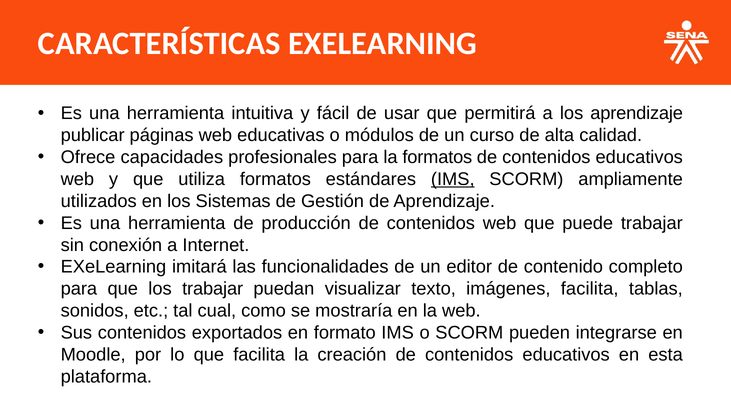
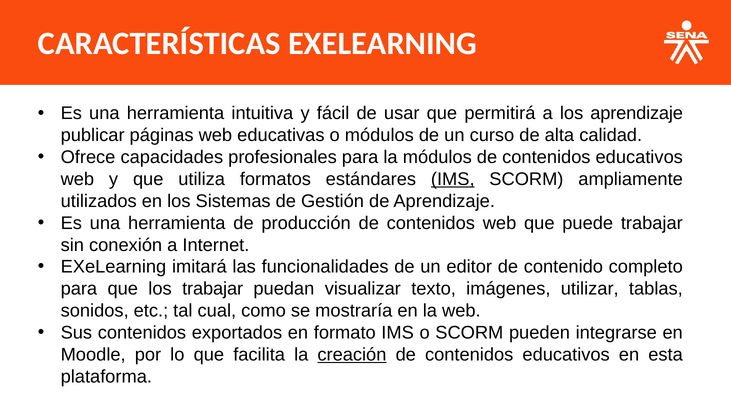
la formatos: formatos -> módulos (437, 157)
imágenes facilita: facilita -> utilizar (590, 289)
creación underline: none -> present (352, 355)
